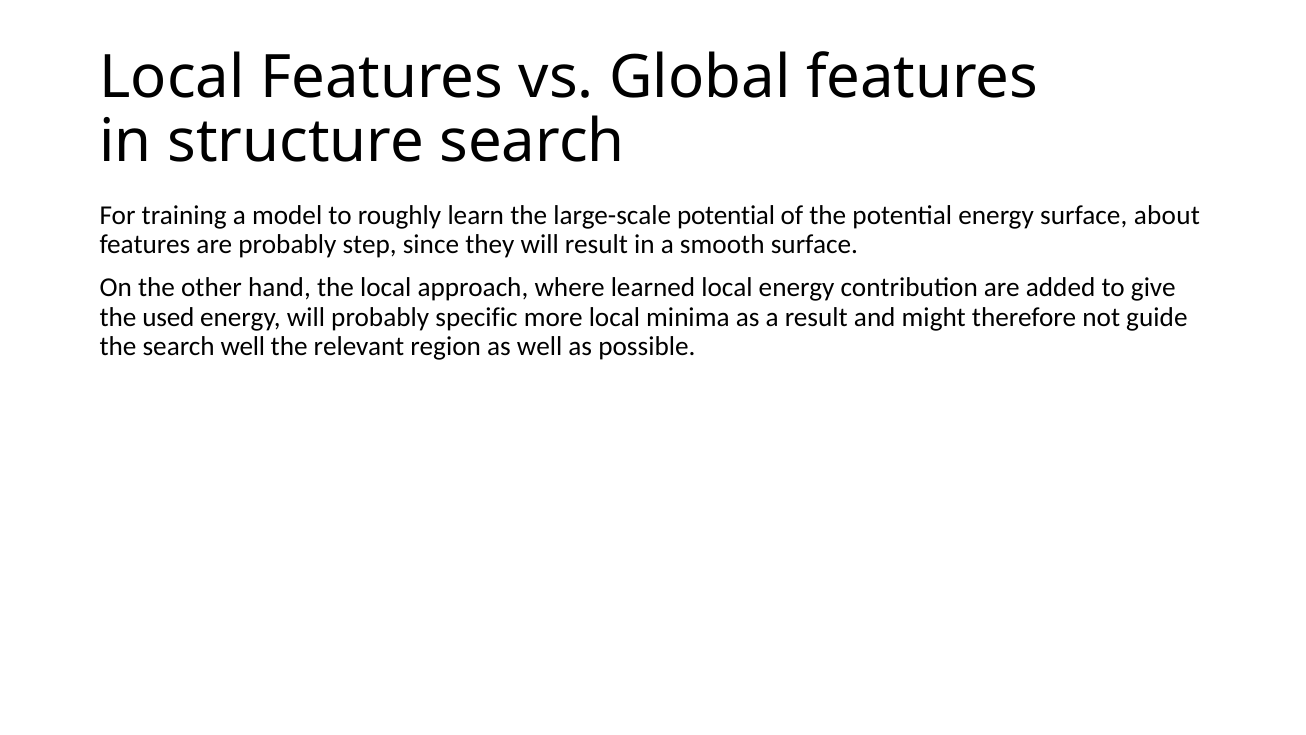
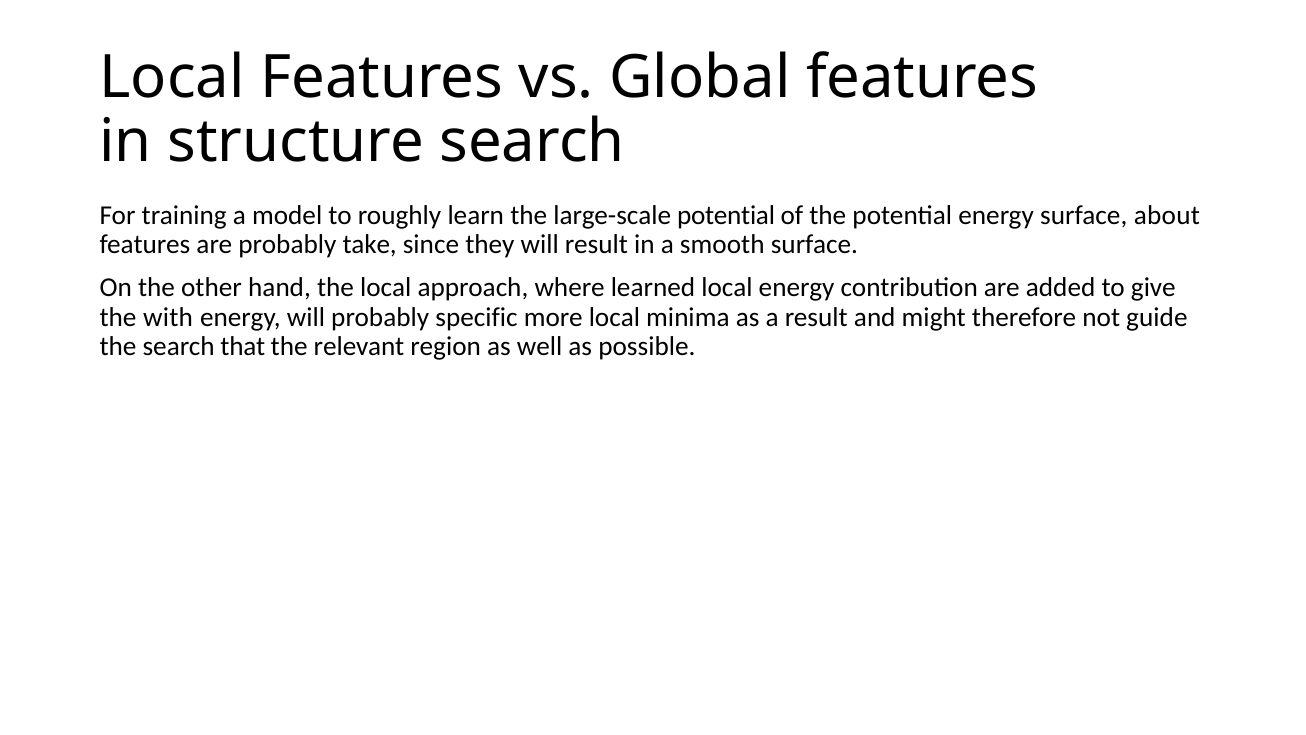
step: step -> take (370, 244)
used: used -> with (168, 317)
search well: well -> that (243, 346)
